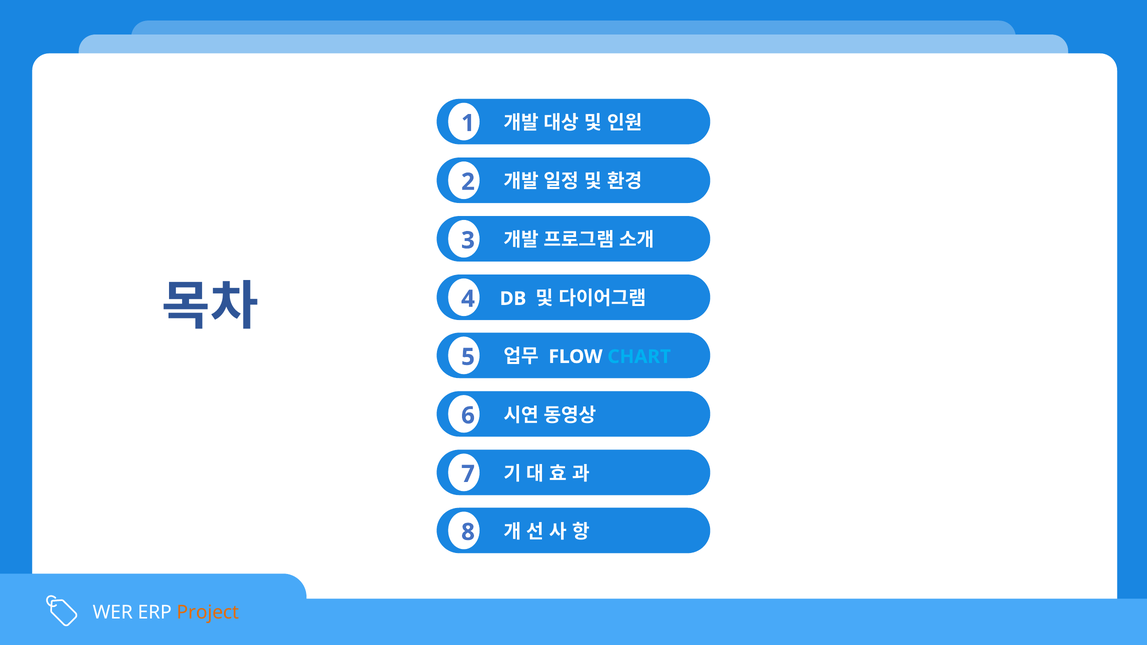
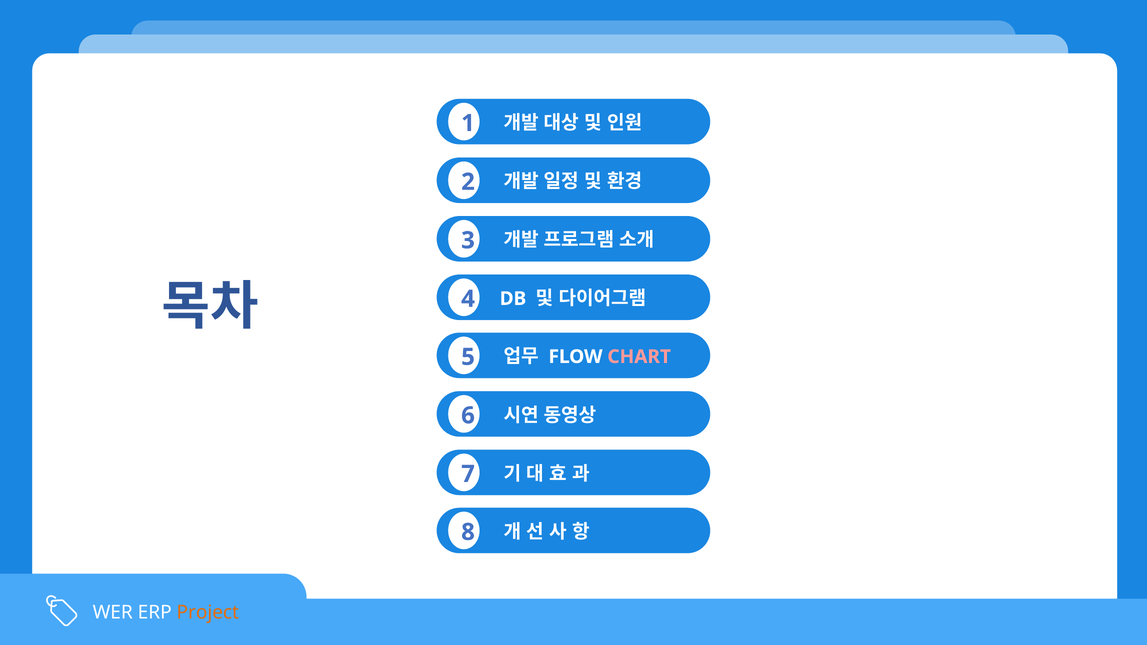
CHART colour: light blue -> pink (639, 357)
